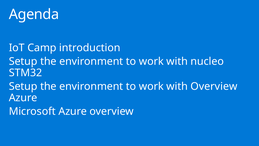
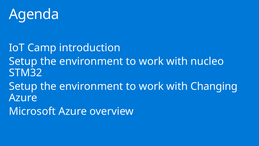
with Overview: Overview -> Changing (214, 86)
